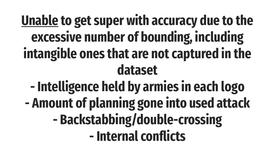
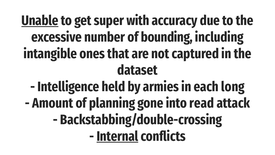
logo: logo -> long (233, 87)
used: used -> read (202, 103)
Internal underline: none -> present (117, 136)
